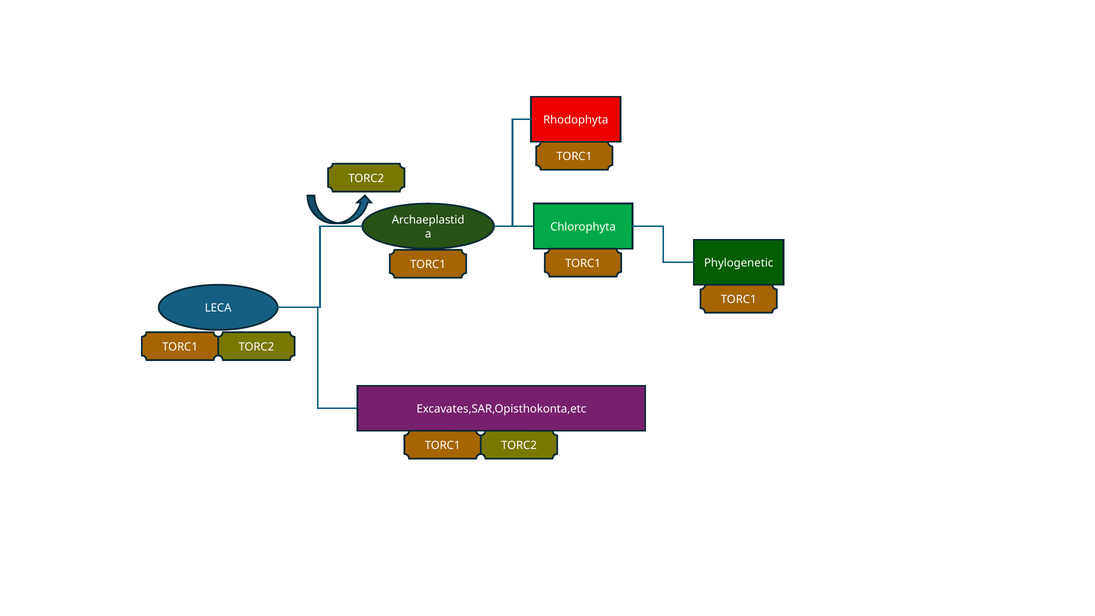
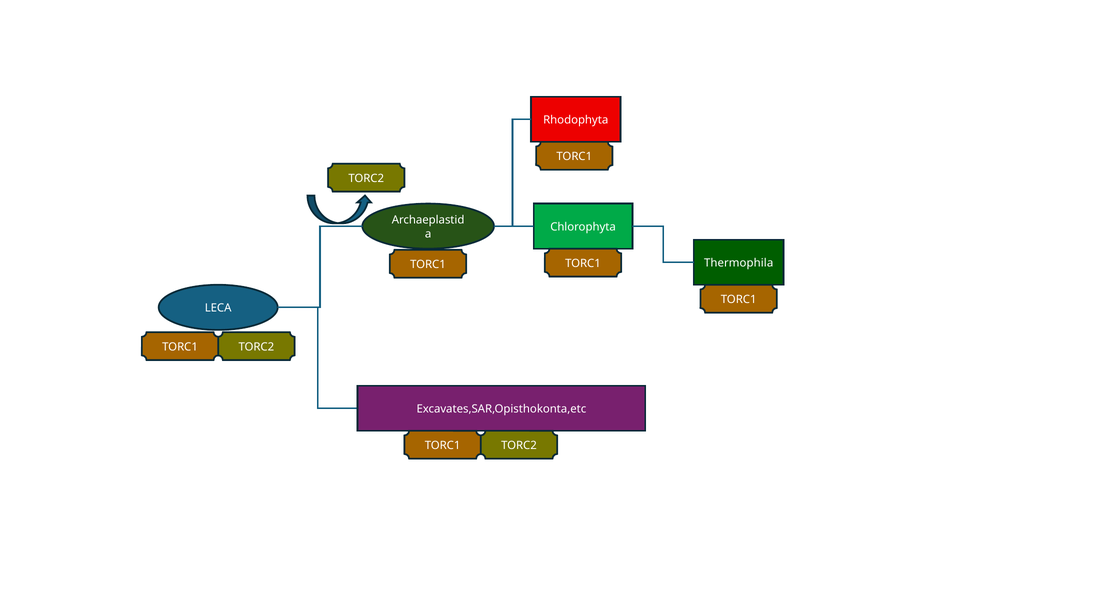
Phylogenetic: Phylogenetic -> Thermophila (739, 263)
